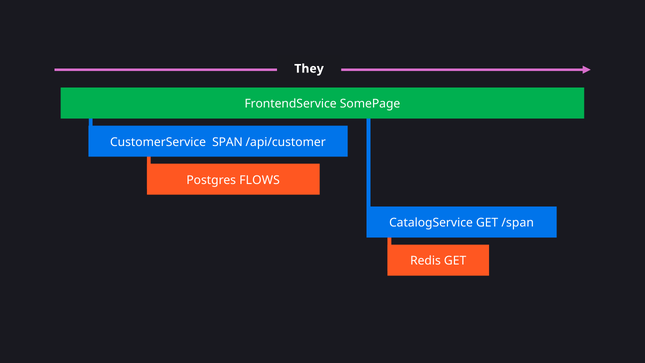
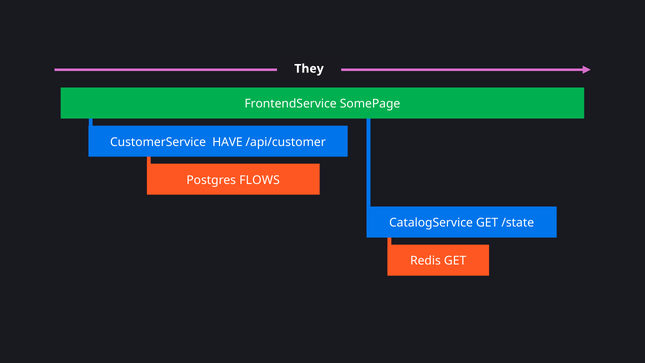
SPAN: SPAN -> HAVE (227, 142)
/span: /span -> /state (518, 223)
